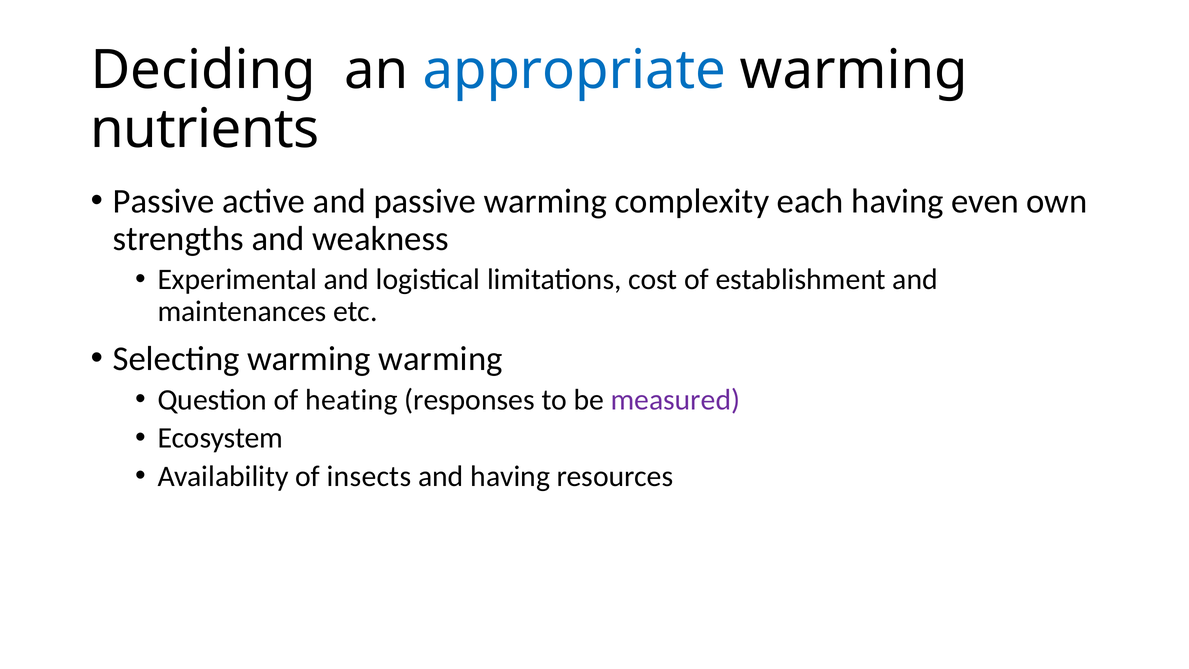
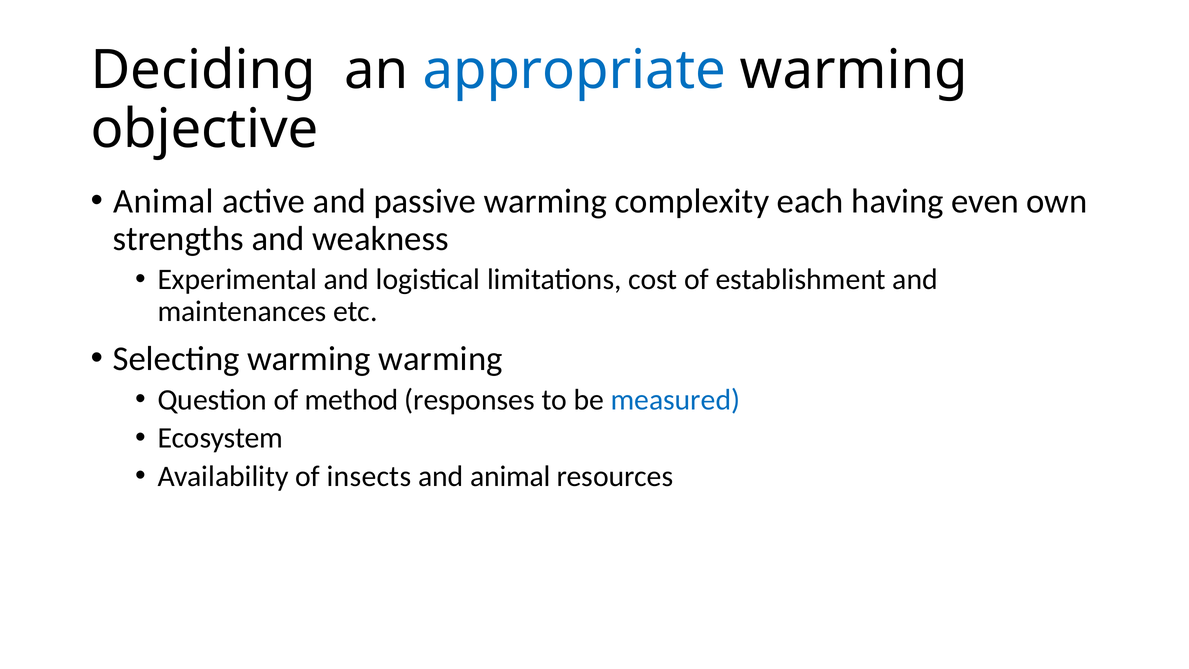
nutrients: nutrients -> objective (205, 129)
Passive: Passive -> Animal (163, 201)
heating: heating -> method (352, 400)
measured colour: purple -> blue (675, 400)
and having: having -> animal (510, 476)
